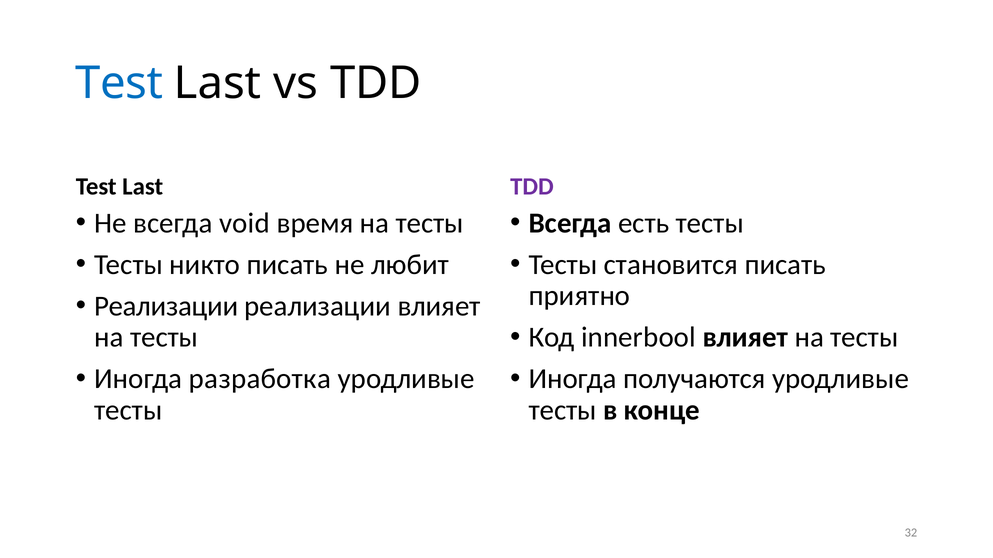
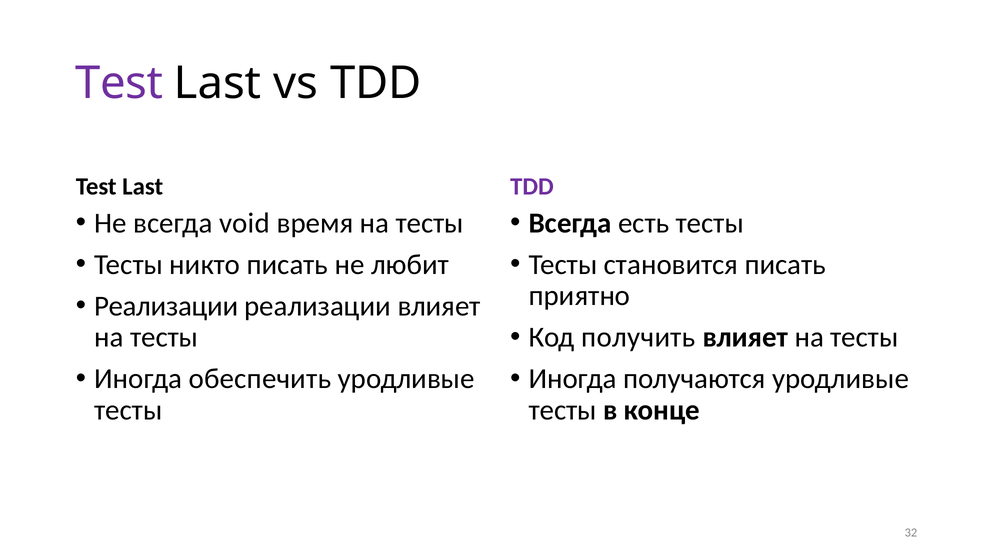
Test colour: blue -> purple (119, 83)
innerbool: innerbool -> получить (638, 338)
разработка: разработка -> обеспечить (260, 379)
